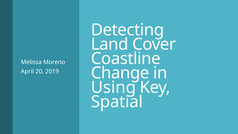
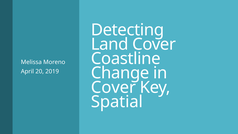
Using: Using -> Cover (113, 87)
